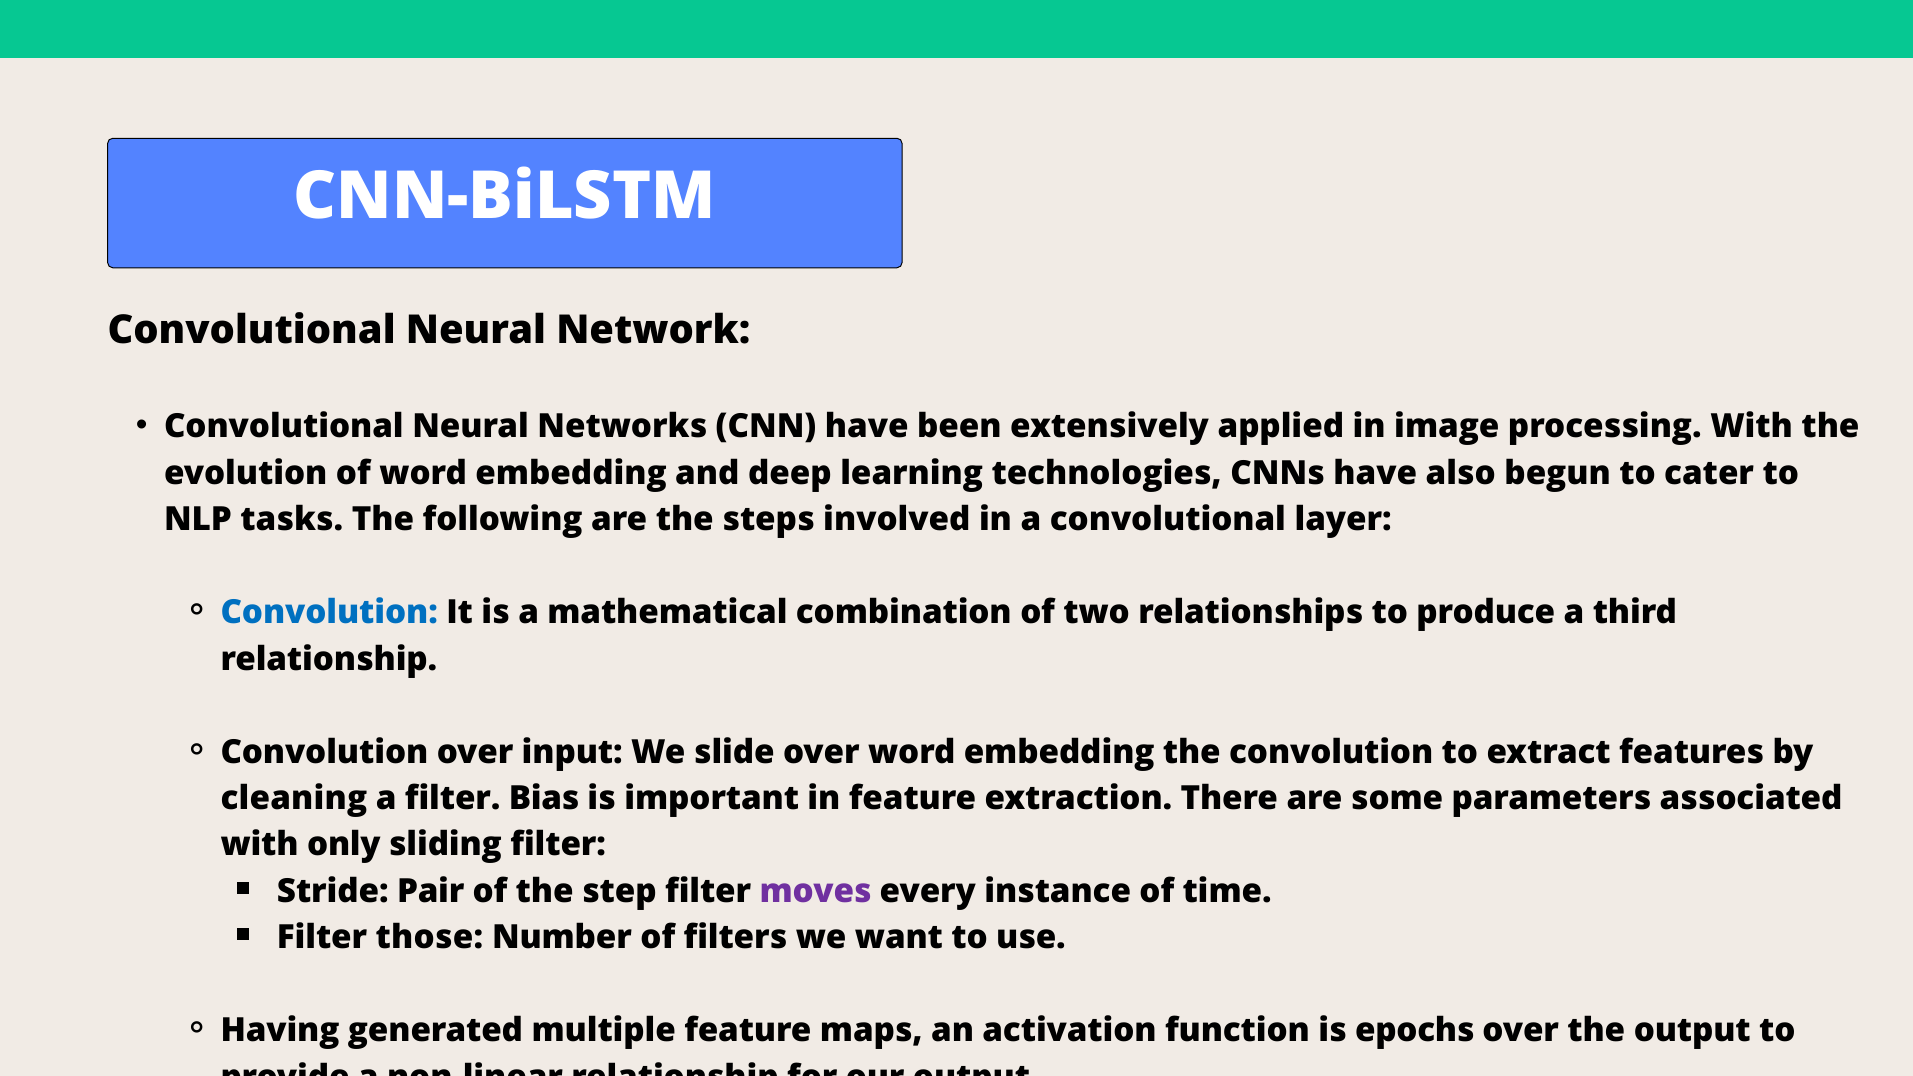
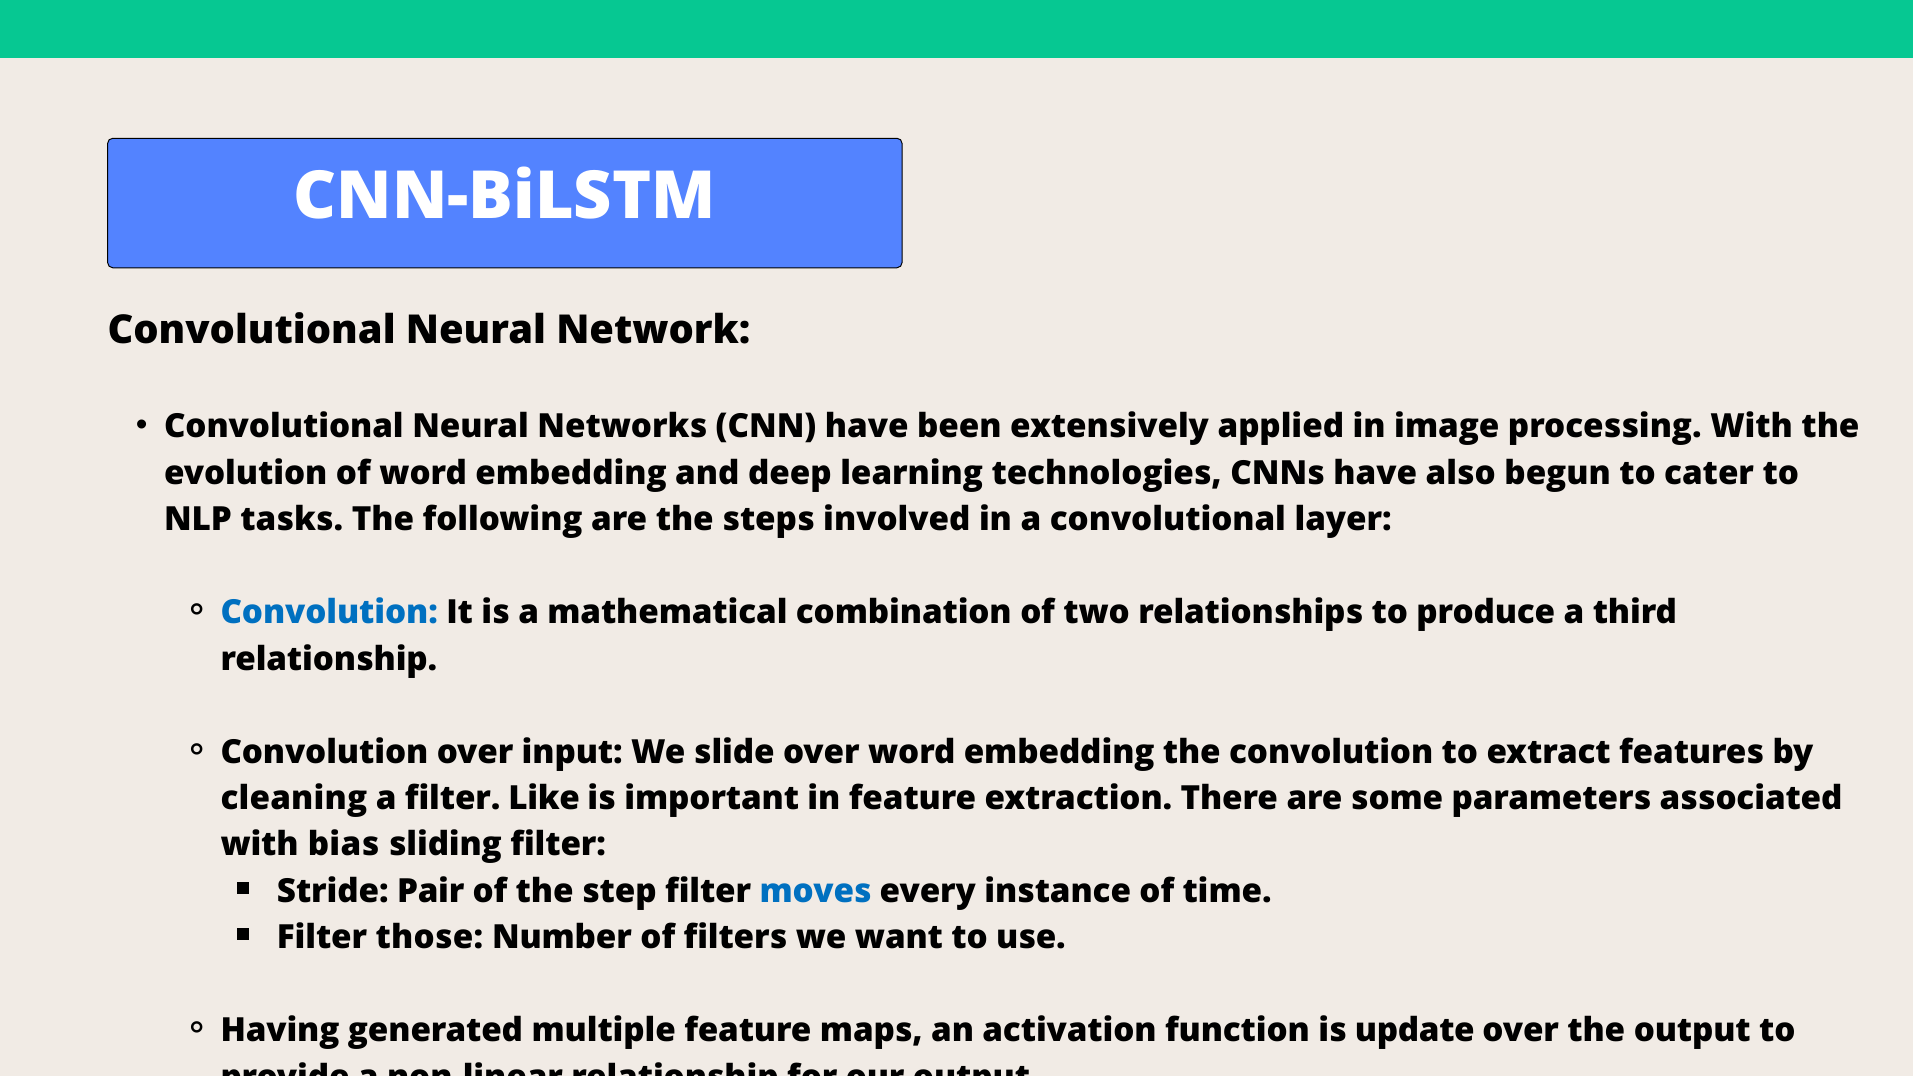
Bias: Bias -> Like (544, 799)
only: only -> bias (344, 845)
moves colour: purple -> blue (816, 892)
epochs: epochs -> update (1415, 1031)
